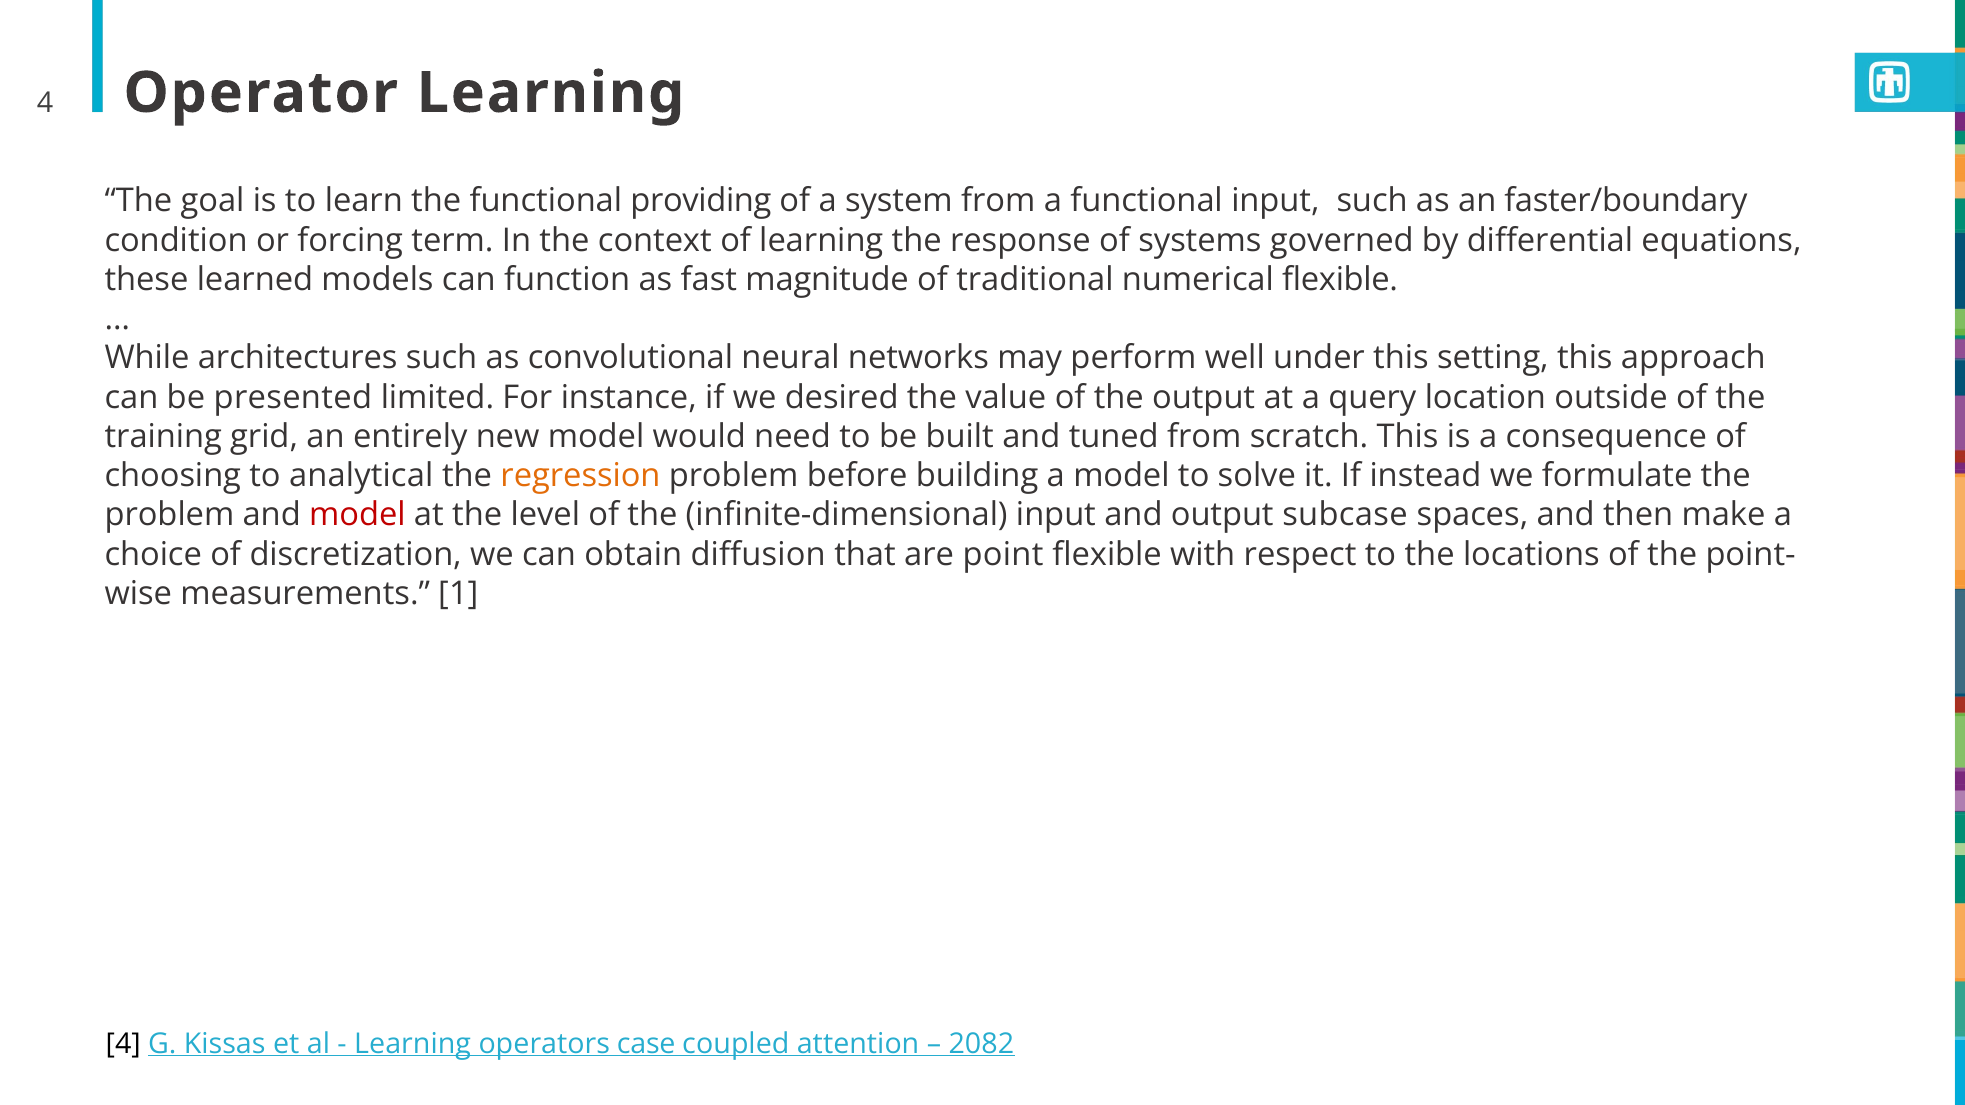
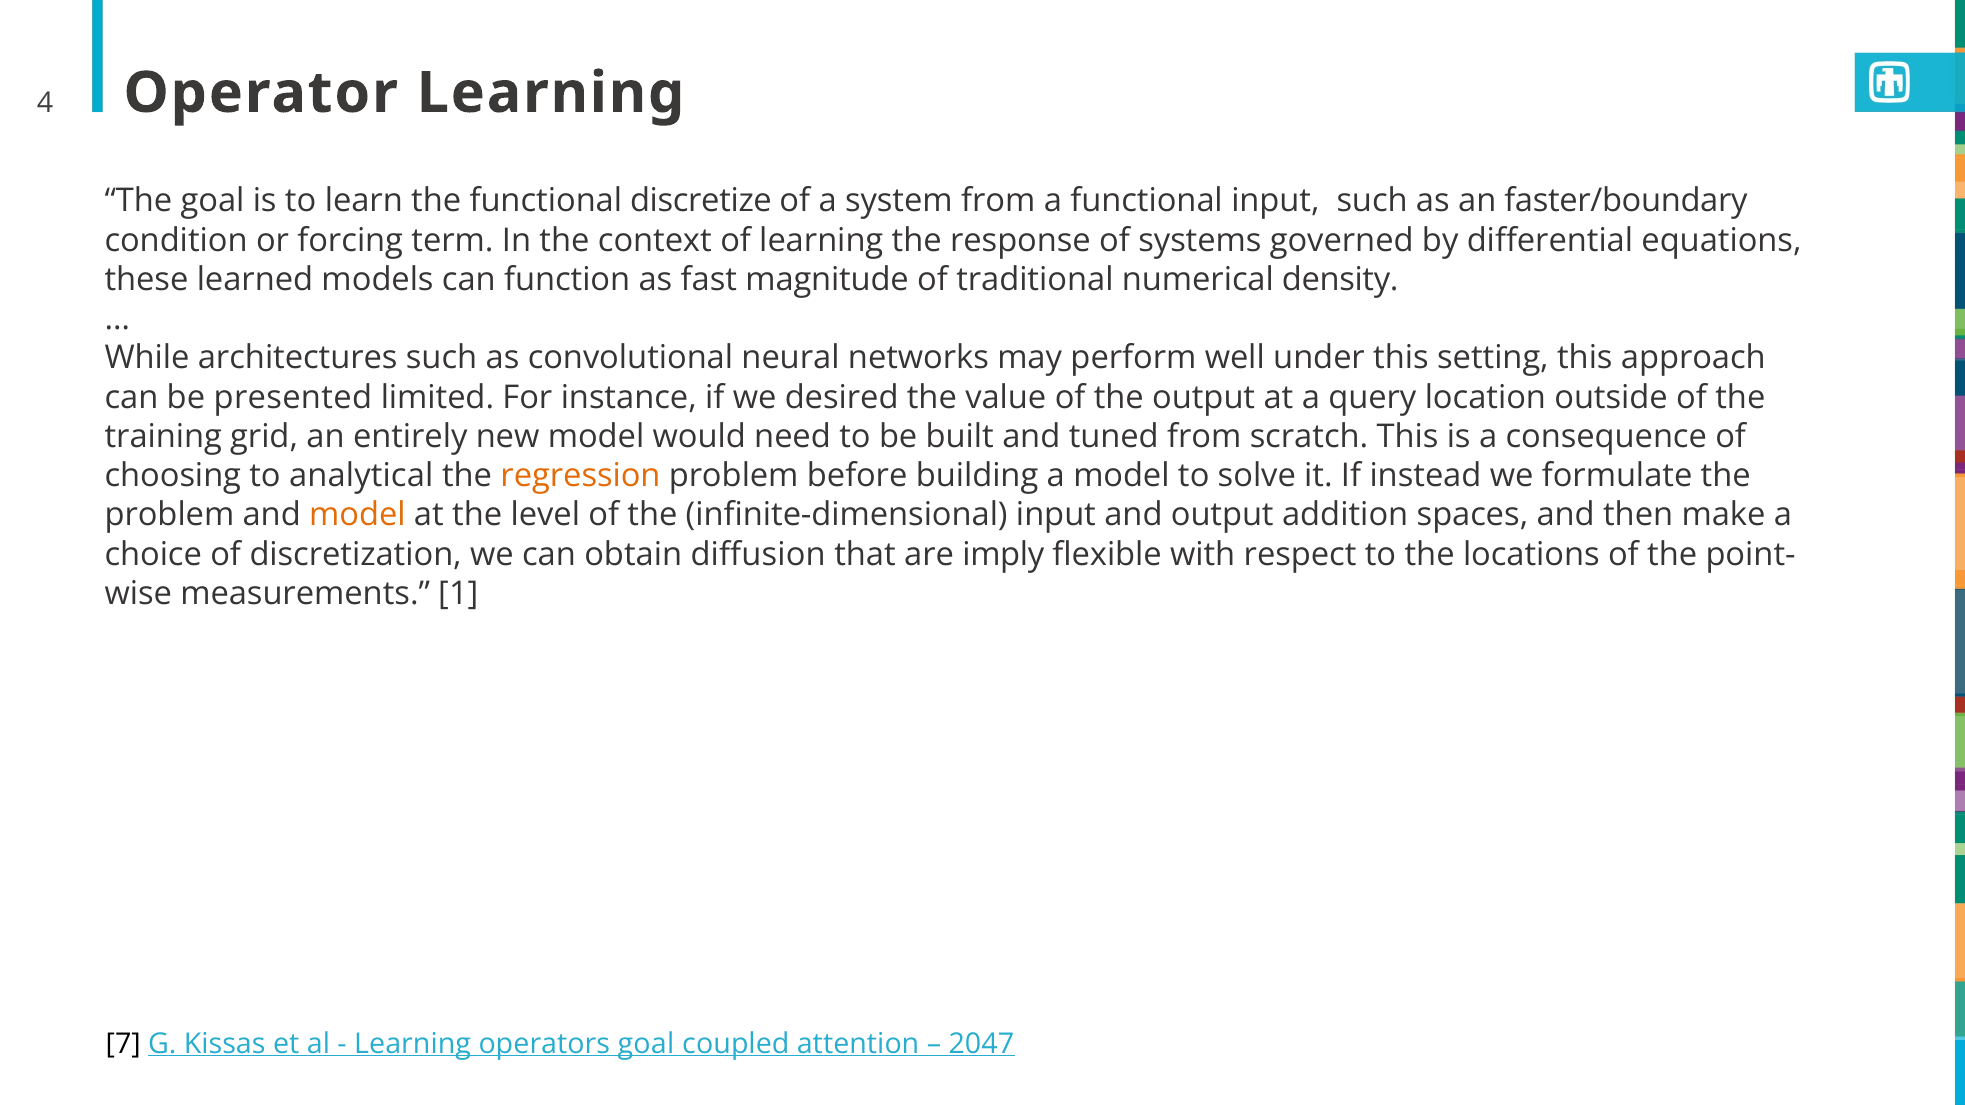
providing: providing -> discretize (701, 201)
numerical flexible: flexible -> density (1340, 280)
model colour: red -> orange (357, 515)
subcase: subcase -> addition (1345, 515)
point: point -> imply (1003, 555)
4: 4 -> 7 (123, 1044)
operators case: case -> goal (646, 1044)
2082: 2082 -> 2047 (981, 1044)
